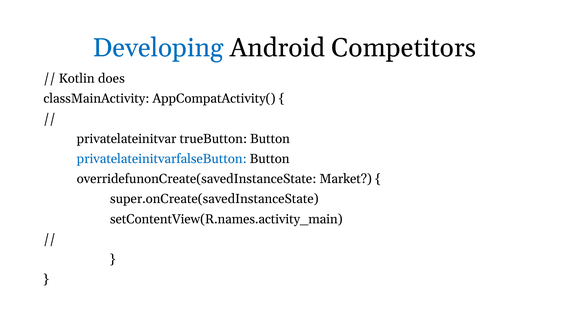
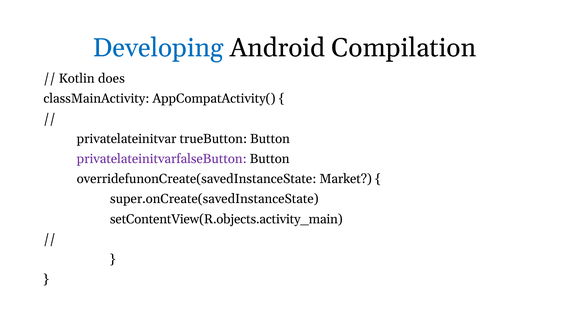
Competitors: Competitors -> Compilation (404, 48)
privatelateinitvarfalseButton colour: blue -> purple (162, 159)
setContentView(R.names.activity_main: setContentView(R.names.activity_main -> setContentView(R.objects.activity_main (226, 219)
